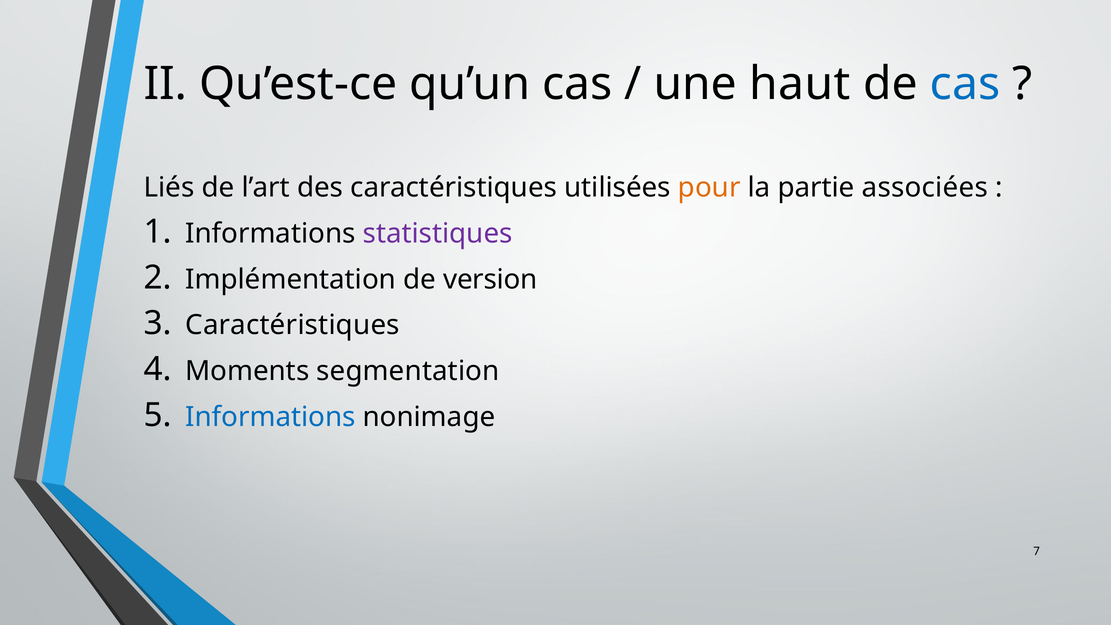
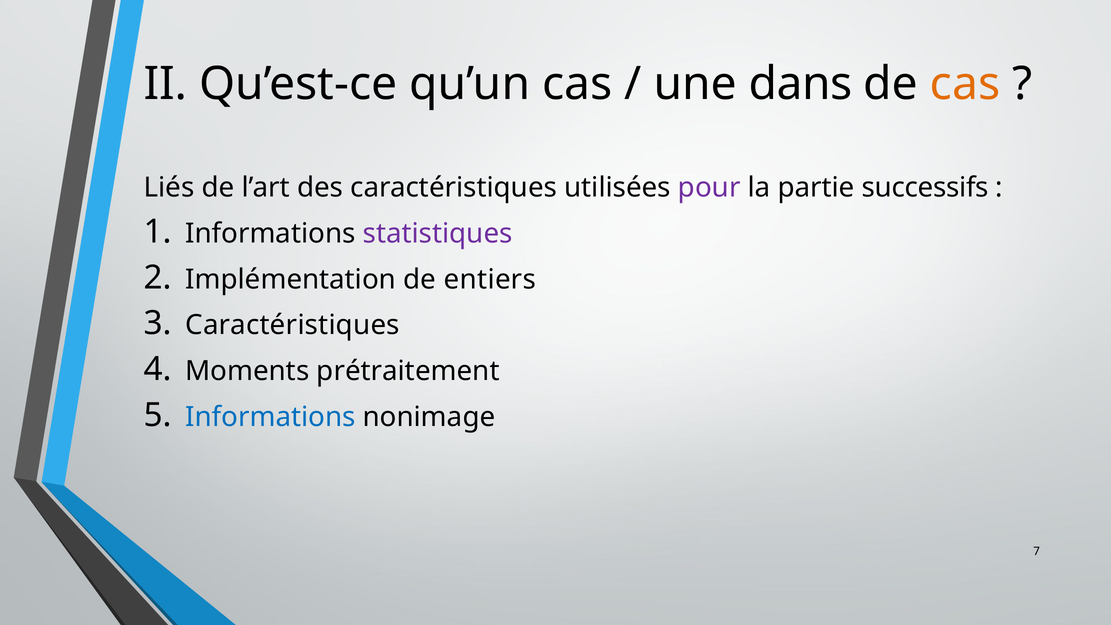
haut: haut -> dans (800, 84)
cas colour: blue -> orange (965, 84)
pour colour: orange -> purple (709, 188)
associées: associées -> successifs (925, 188)
version: version -> entiers (490, 279)
segmentation: segmentation -> prétraitement (408, 371)
